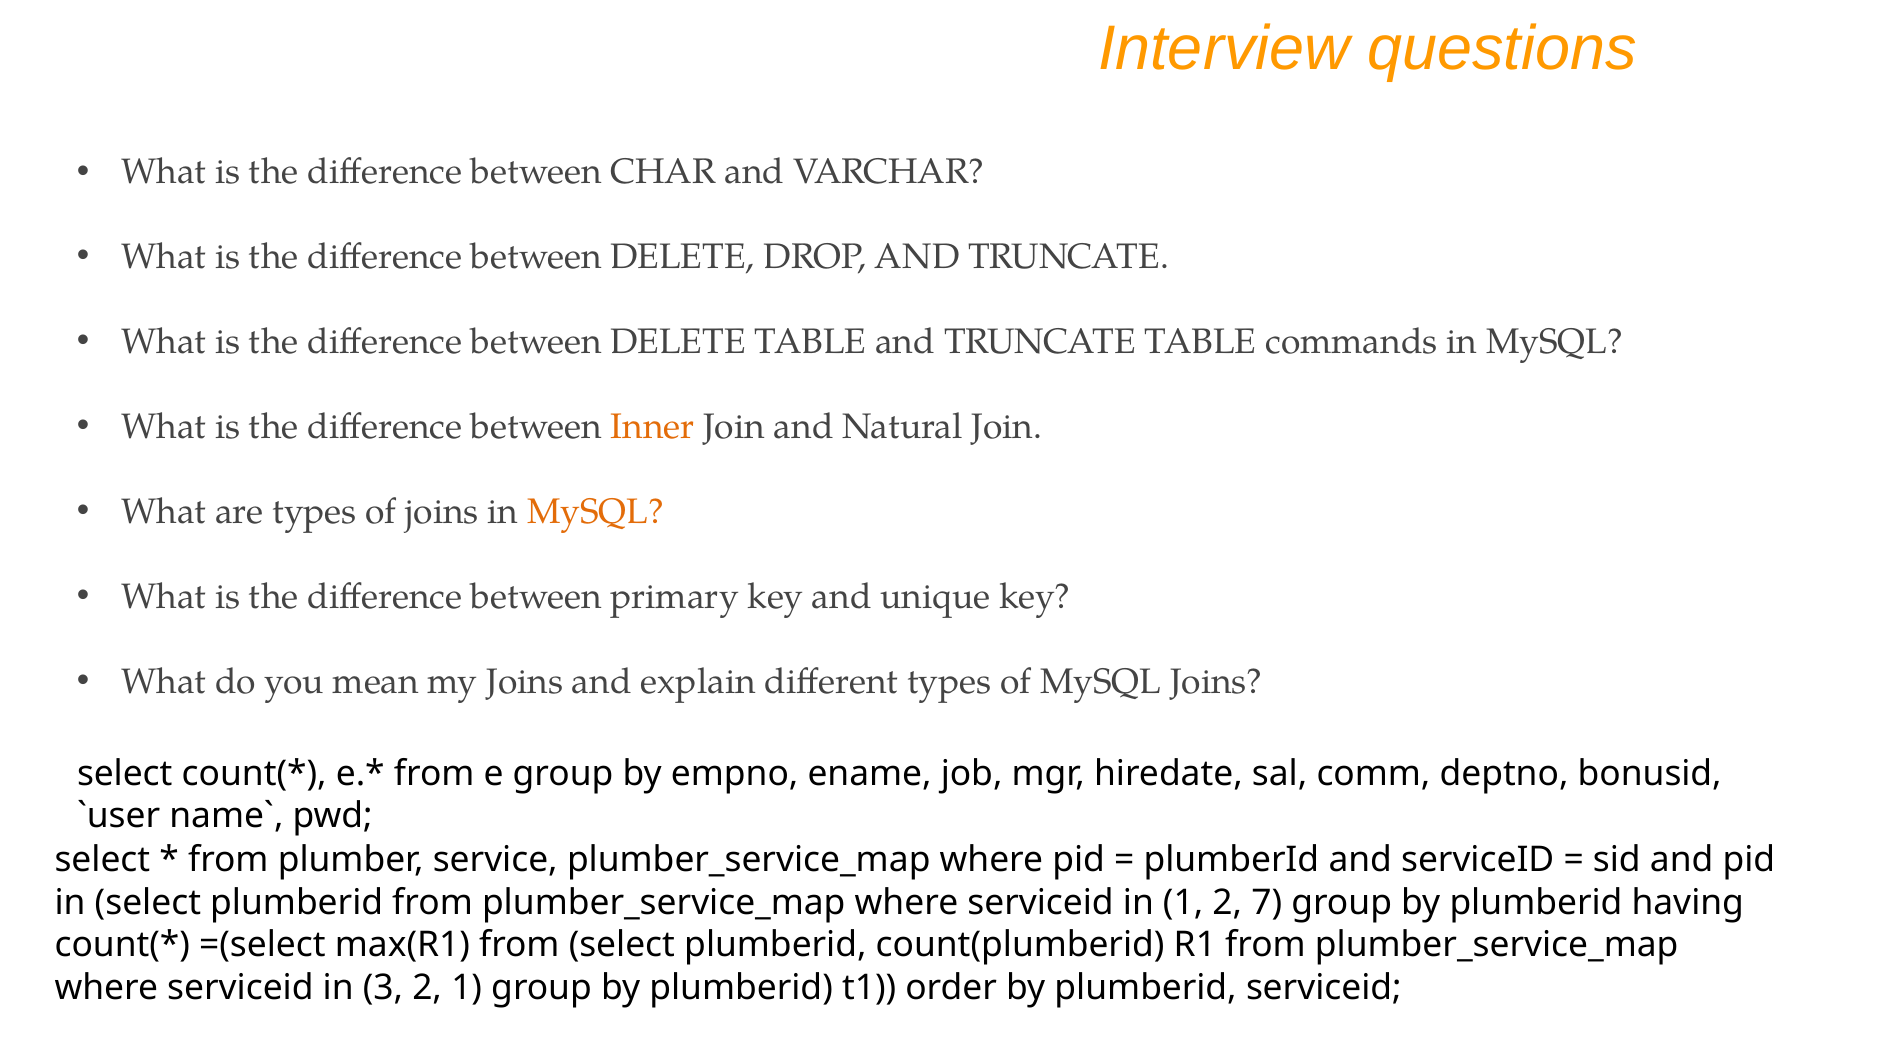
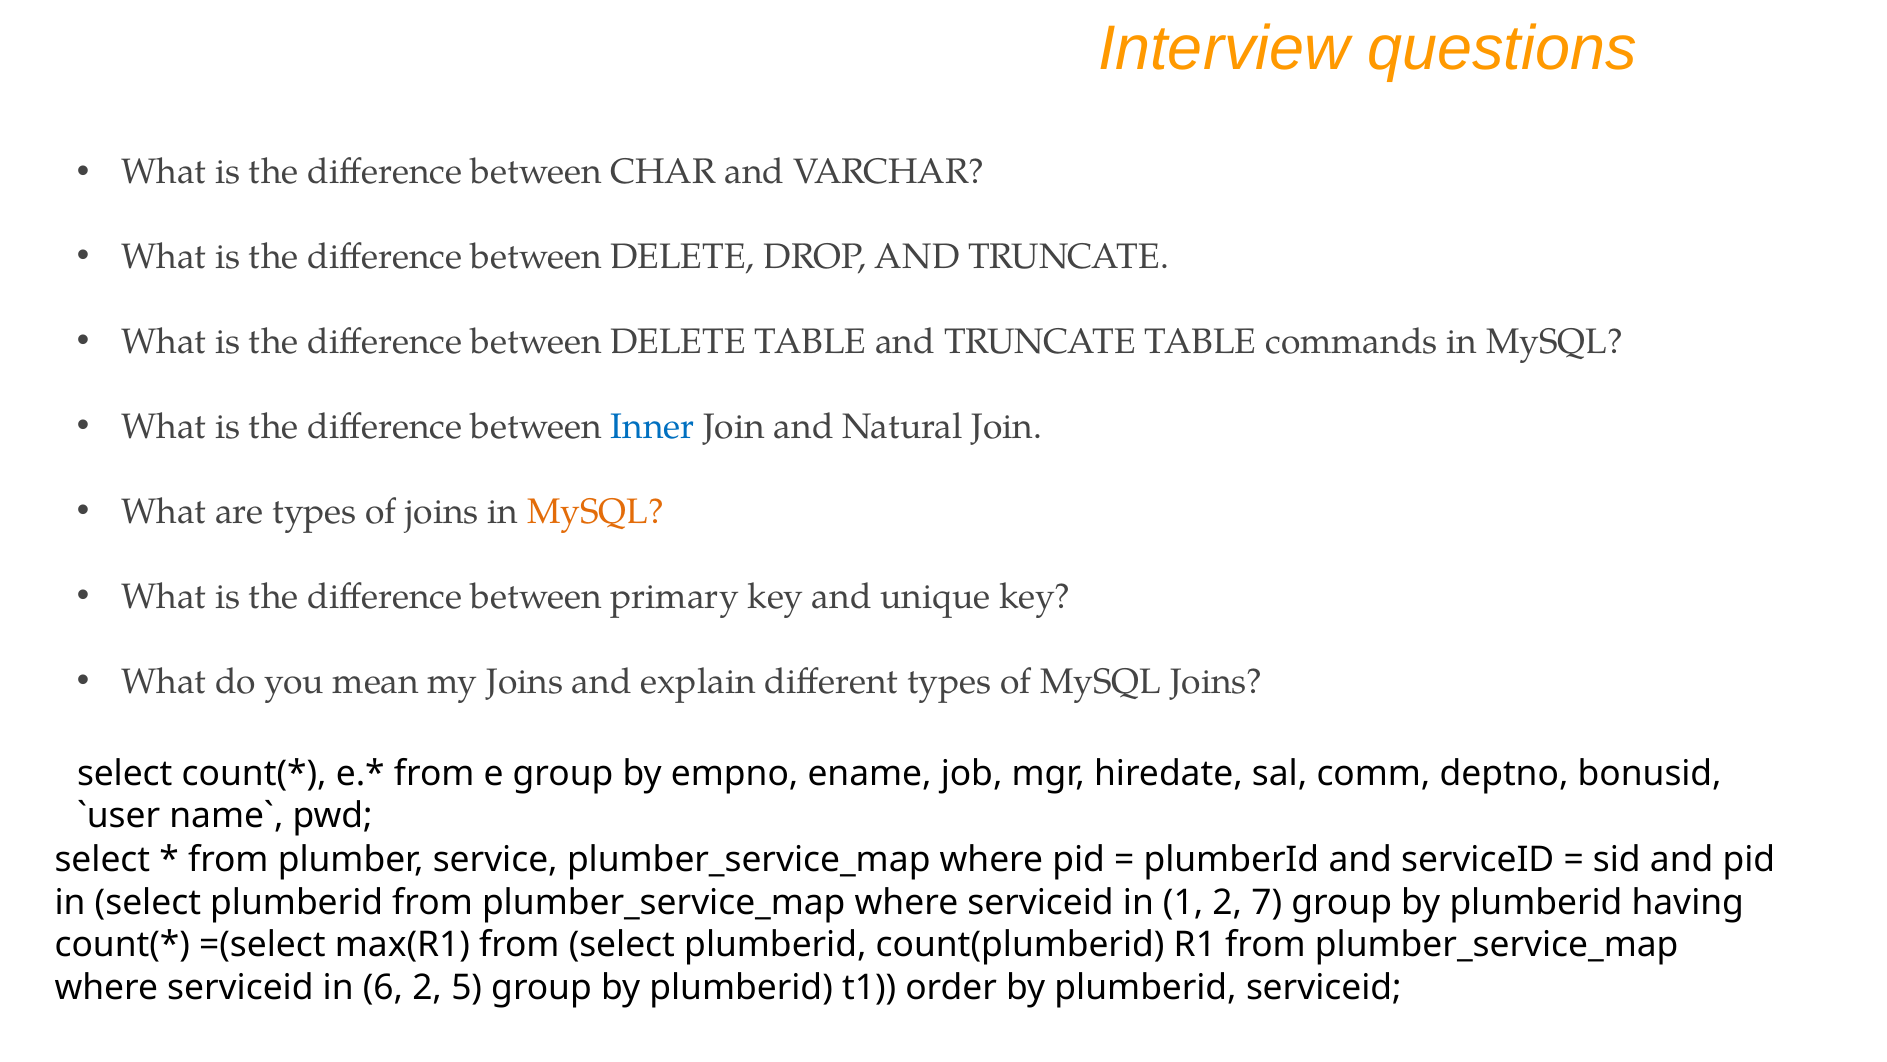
Inner colour: orange -> blue (653, 427)
3: 3 -> 6 (383, 987)
2 1: 1 -> 5 (467, 987)
